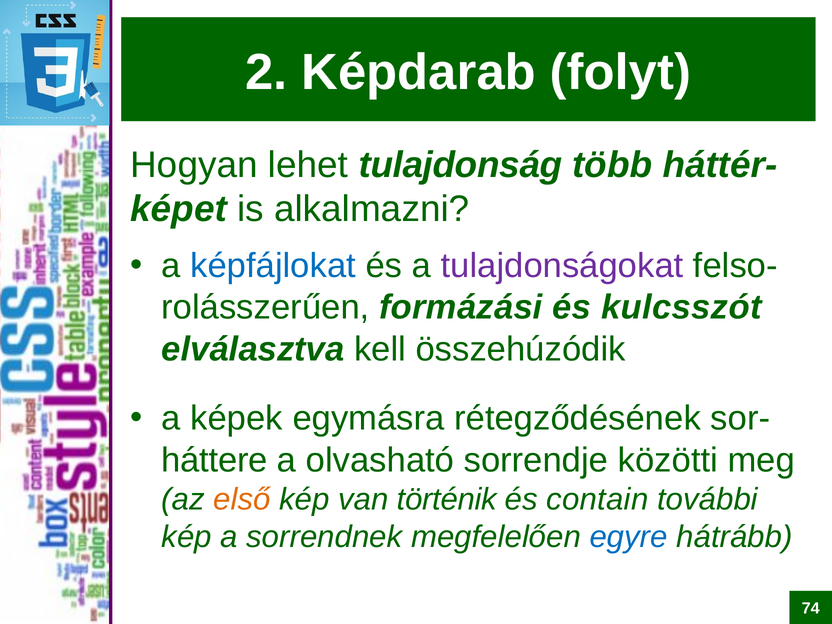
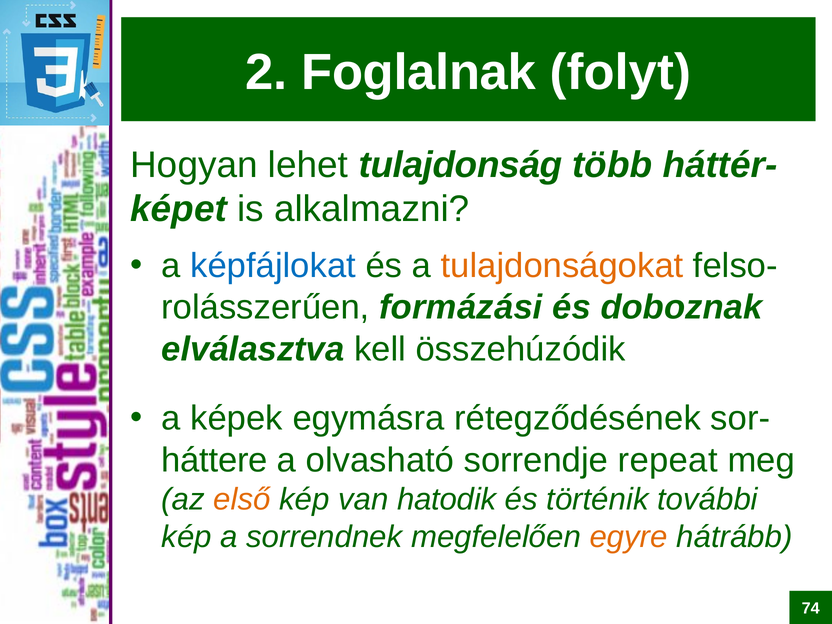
Képdarab: Képdarab -> Foglalnak (419, 73)
tulajdonságokat colour: purple -> orange (562, 266)
kulcsszót: kulcsszót -> doboznak (681, 308)
közötti: közötti -> repeat (668, 460)
történik: történik -> hatodik (447, 499)
contain: contain -> történik (598, 499)
egyre colour: blue -> orange (629, 537)
